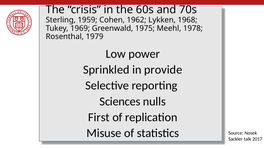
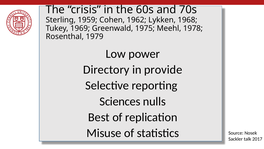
Sprinkled: Sprinkled -> Directory (106, 69)
First: First -> Best (99, 117)
